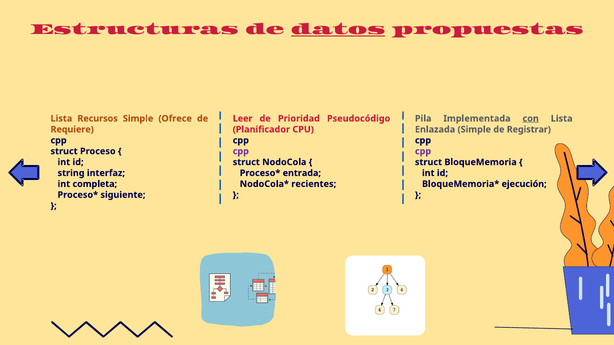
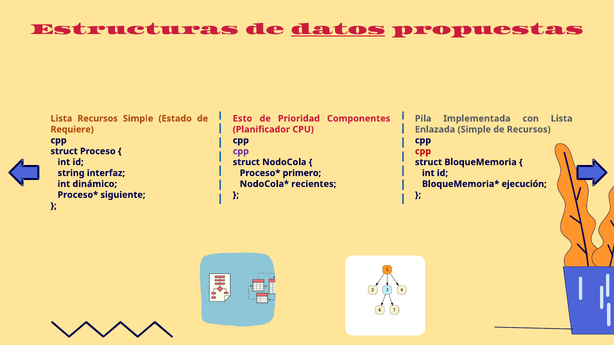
Ofrece: Ofrece -> Estado (175, 119)
Leer: Leer -> Esto (243, 119)
Pseudocódigo: Pseudocódigo -> Componentes (359, 119)
con underline: present -> none (531, 119)
de Registrar: Registrar -> Recursos (529, 130)
cpp colour: purple -> red (423, 151)
entrada: entrada -> primero (302, 173)
completa: completa -> dinámico (95, 184)
